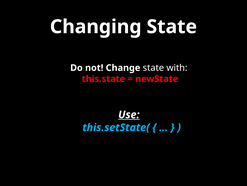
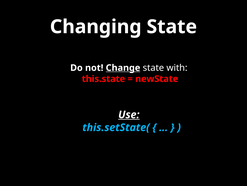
Change underline: none -> present (123, 68)
